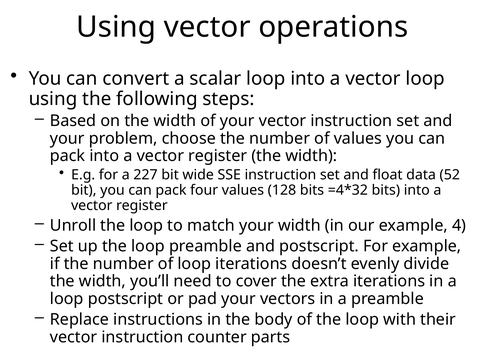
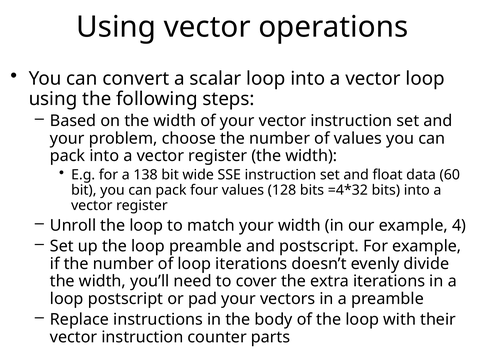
227: 227 -> 138 (146, 175)
52: 52 -> 60 (450, 175)
